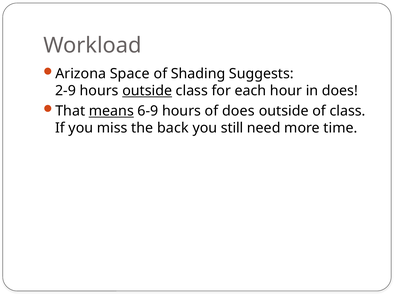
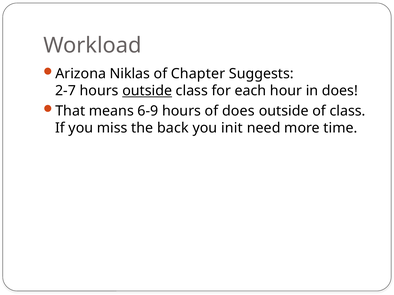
Space: Space -> Niklas (130, 74)
Shading: Shading -> Chapter (198, 74)
2-9: 2-9 -> 2-7 (66, 91)
means underline: present -> none (111, 111)
still: still -> init (232, 128)
